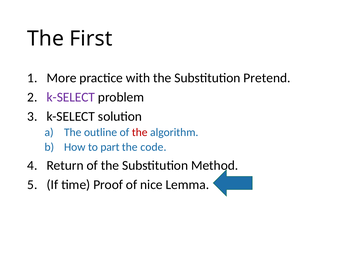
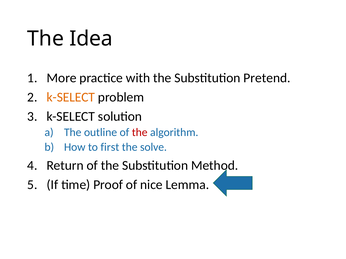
First: First -> Idea (91, 39)
k-SELECT colour: purple -> orange (71, 97)
part: part -> first (110, 147)
code: code -> solve (153, 147)
